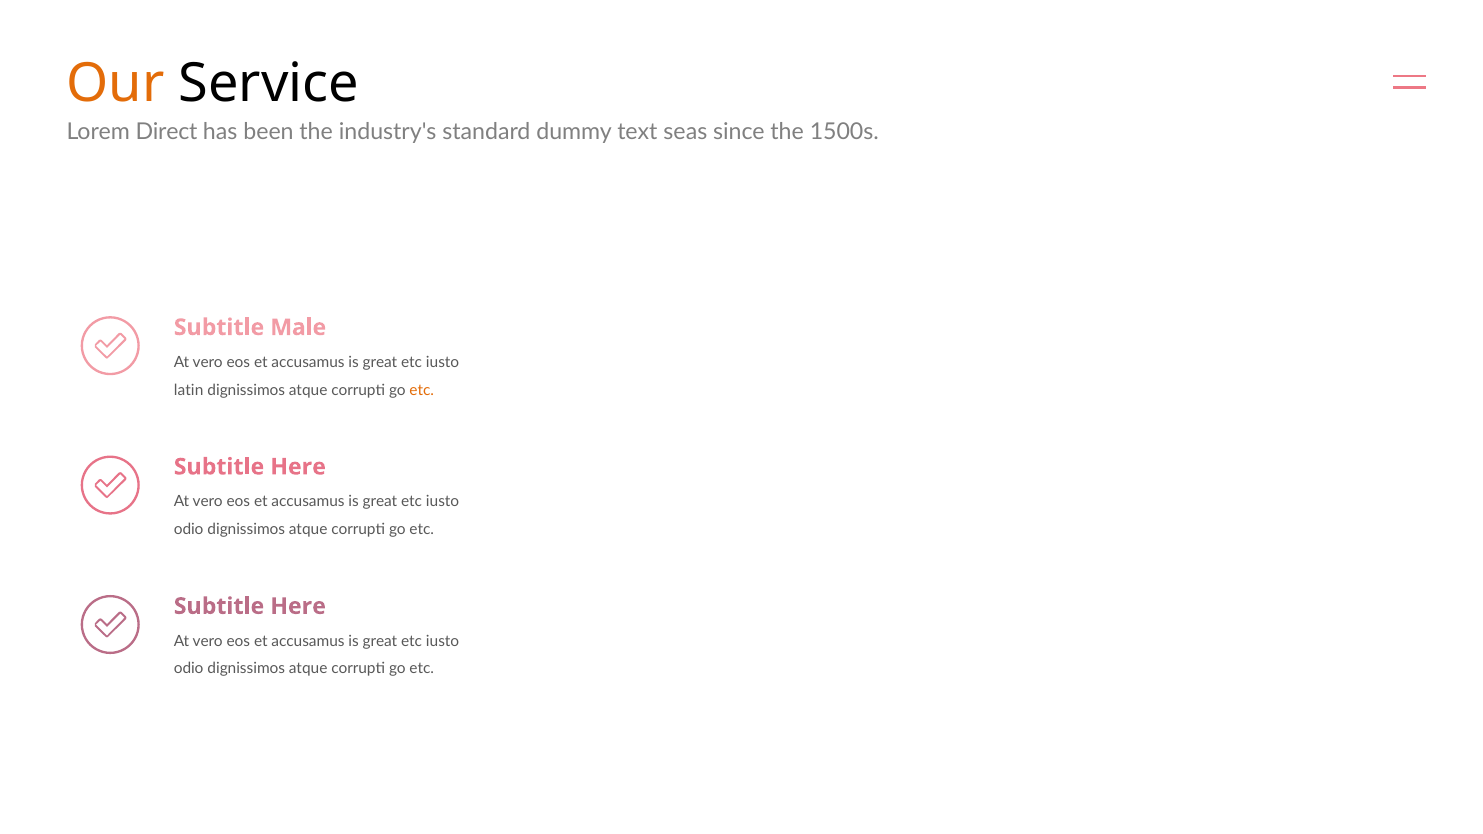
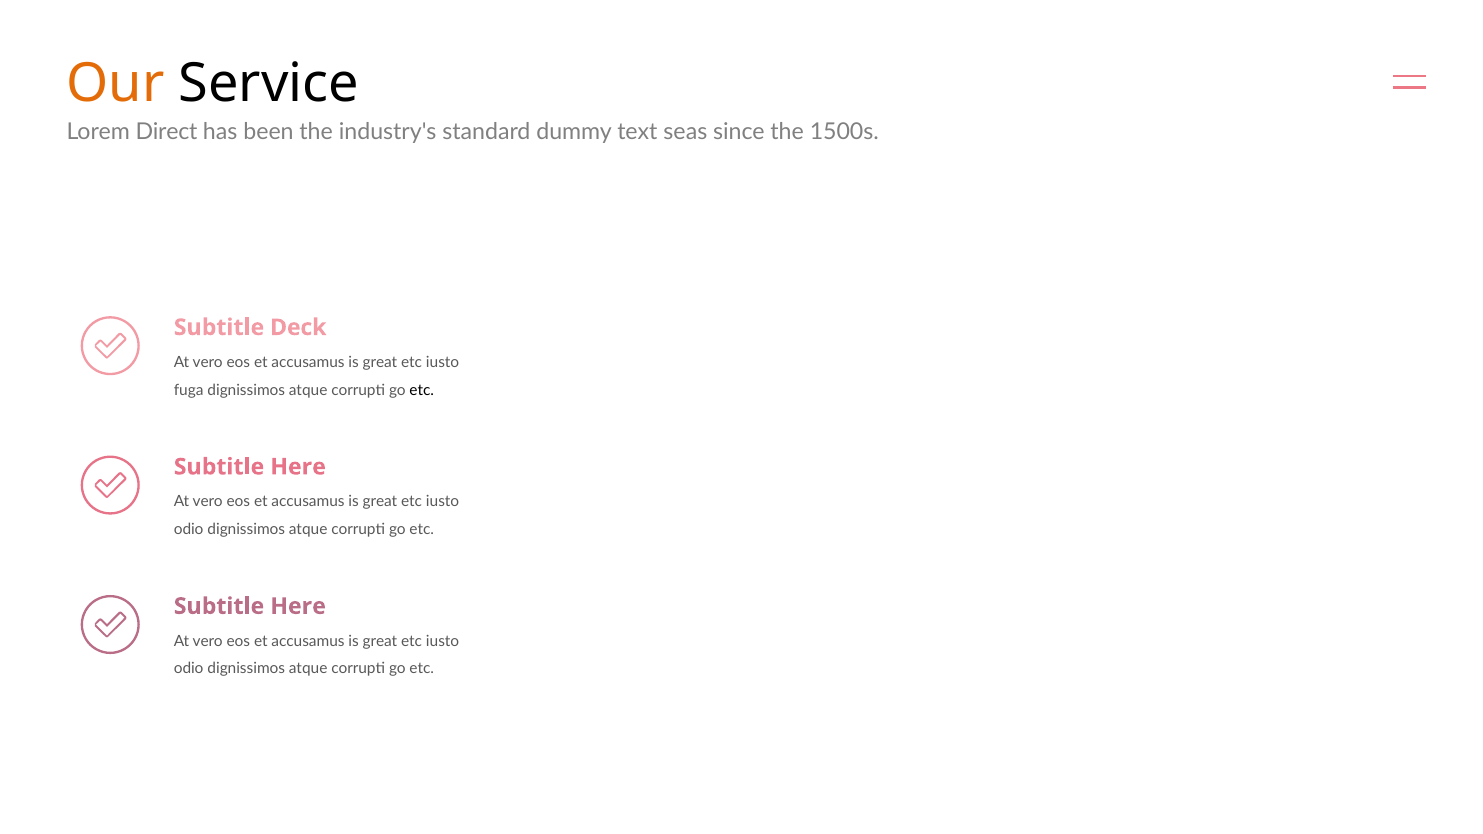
Male: Male -> Deck (298, 327)
latin: latin -> fuga (189, 390)
etc colour: orange -> black (422, 390)
